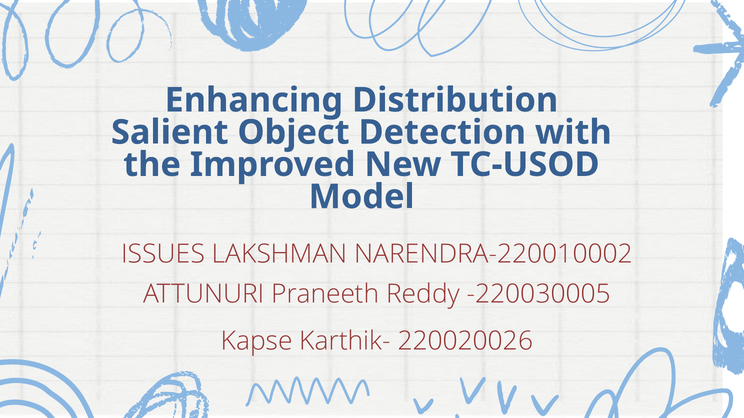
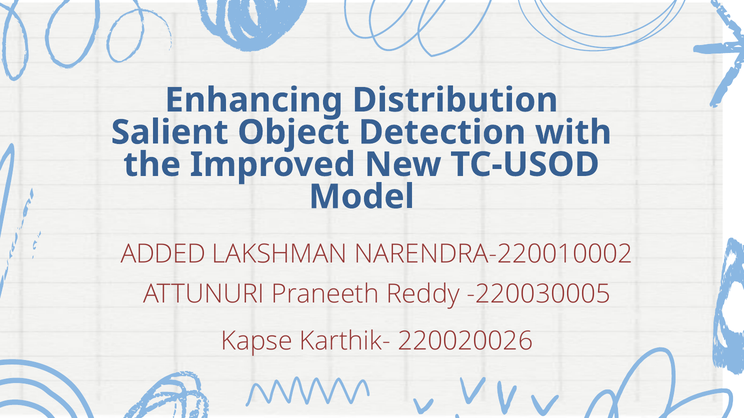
ISSUES: ISSUES -> ADDED (163, 254)
